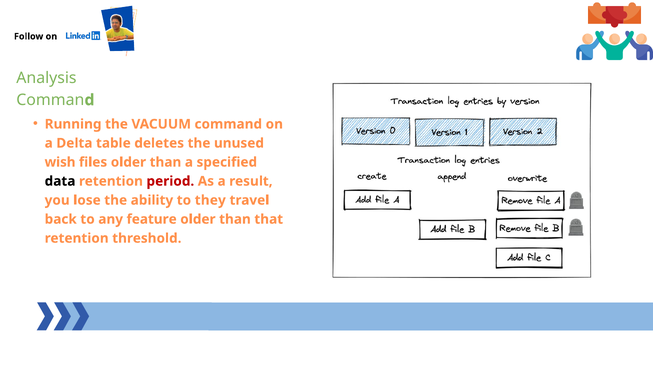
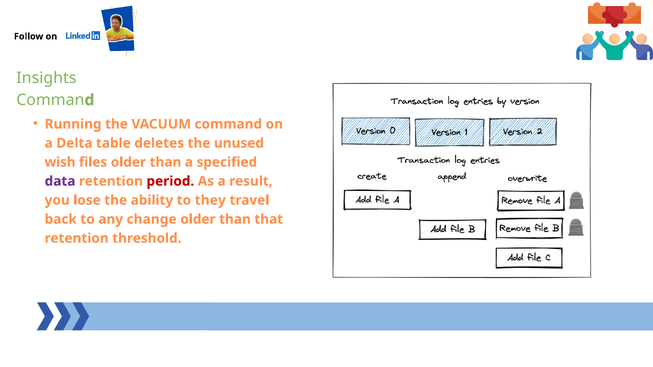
Analysis: Analysis -> Insights (46, 78)
data colour: black -> purple (60, 181)
feature: feature -> change (152, 219)
